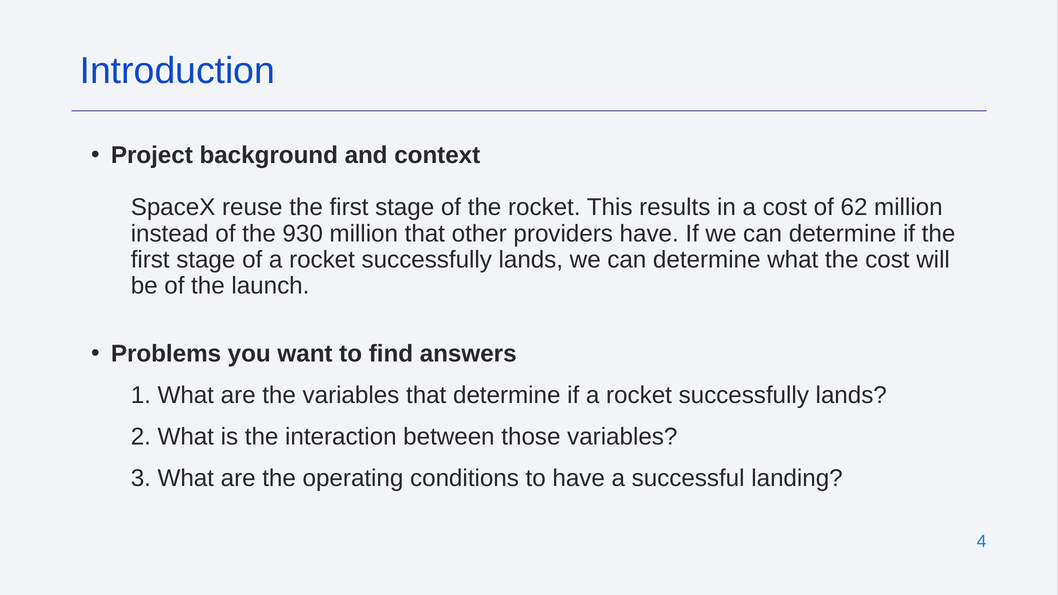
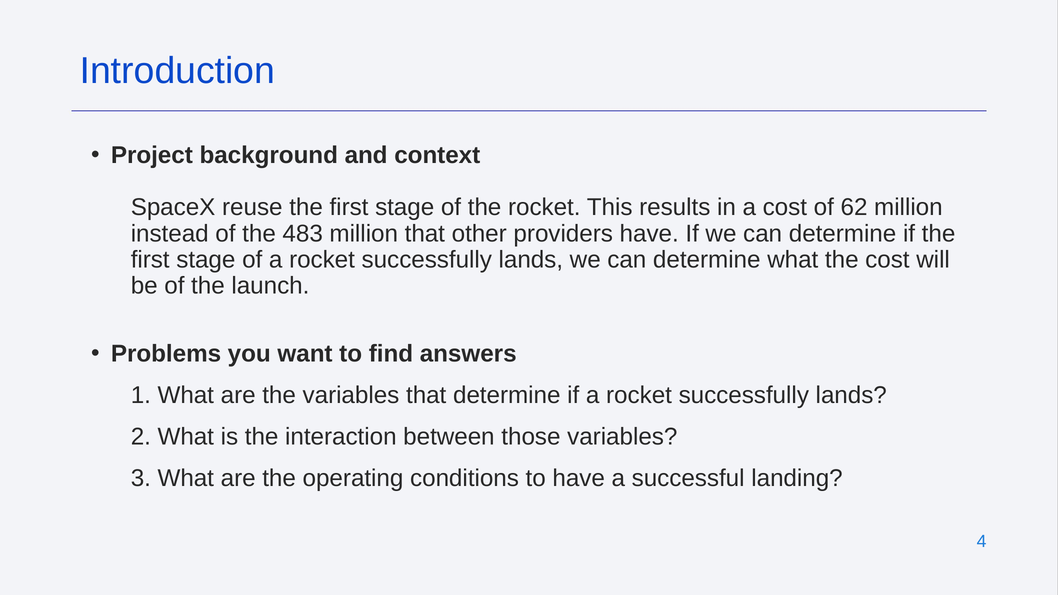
930: 930 -> 483 (303, 234)
